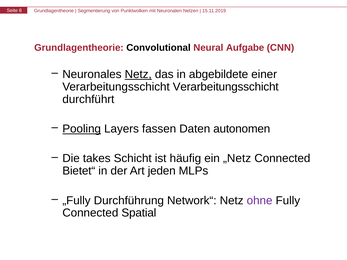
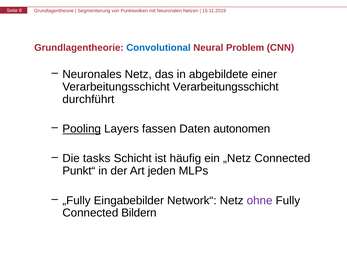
Convolutional colour: black -> blue (158, 48)
Aufgabe: Aufgabe -> Problem (245, 48)
Netz underline: present -> none (138, 74)
takes: takes -> tasks (97, 159)
Bietet“: Bietet“ -> Punkt“ (79, 171)
Durchführung: Durchführung -> Eingabebilder (129, 201)
Spatial: Spatial -> Bildern (139, 213)
